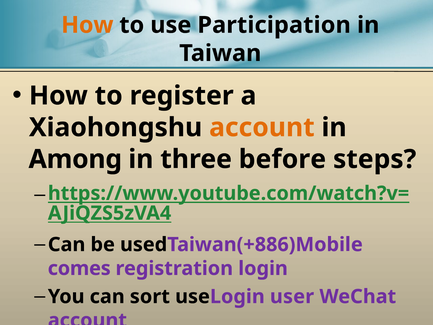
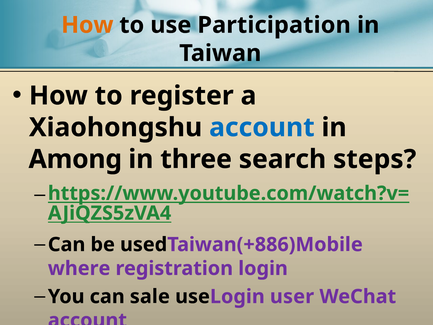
account colour: orange -> blue (262, 127)
before: before -> search (282, 159)
comes: comes -> where (79, 268)
sort: sort -> sale (150, 296)
